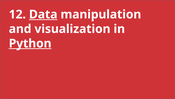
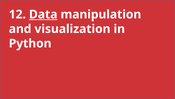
Python underline: present -> none (30, 43)
